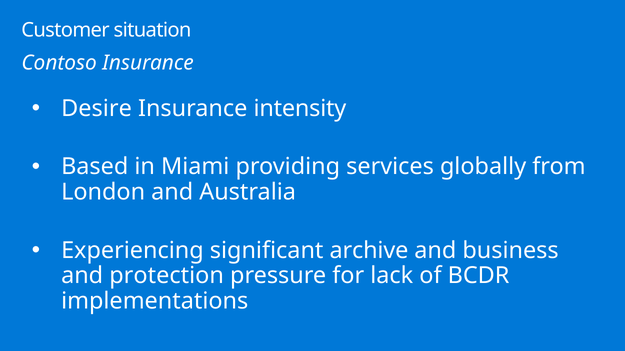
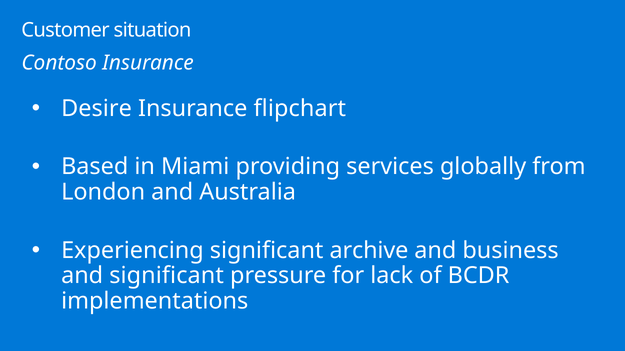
intensity: intensity -> flipchart (300, 108)
and protection: protection -> significant (167, 276)
